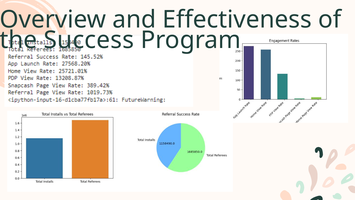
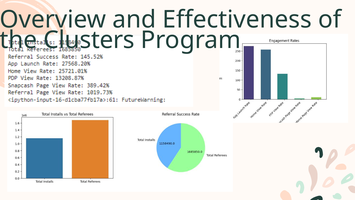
Success: Success -> Clusters (89, 40)
